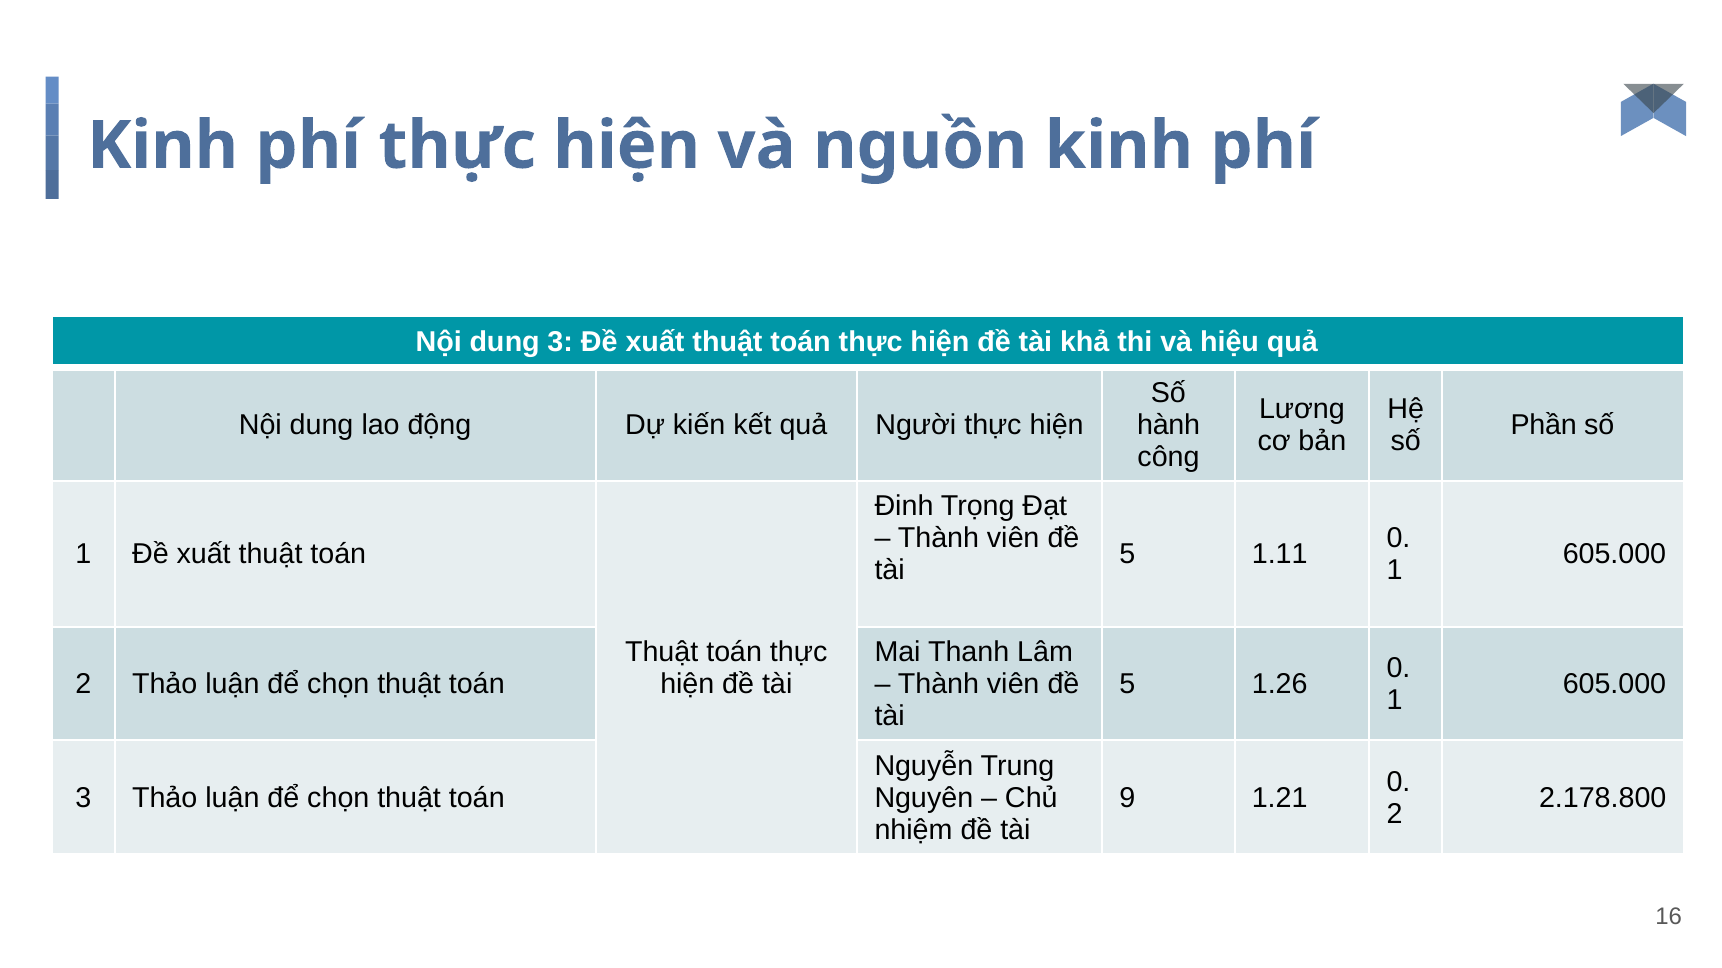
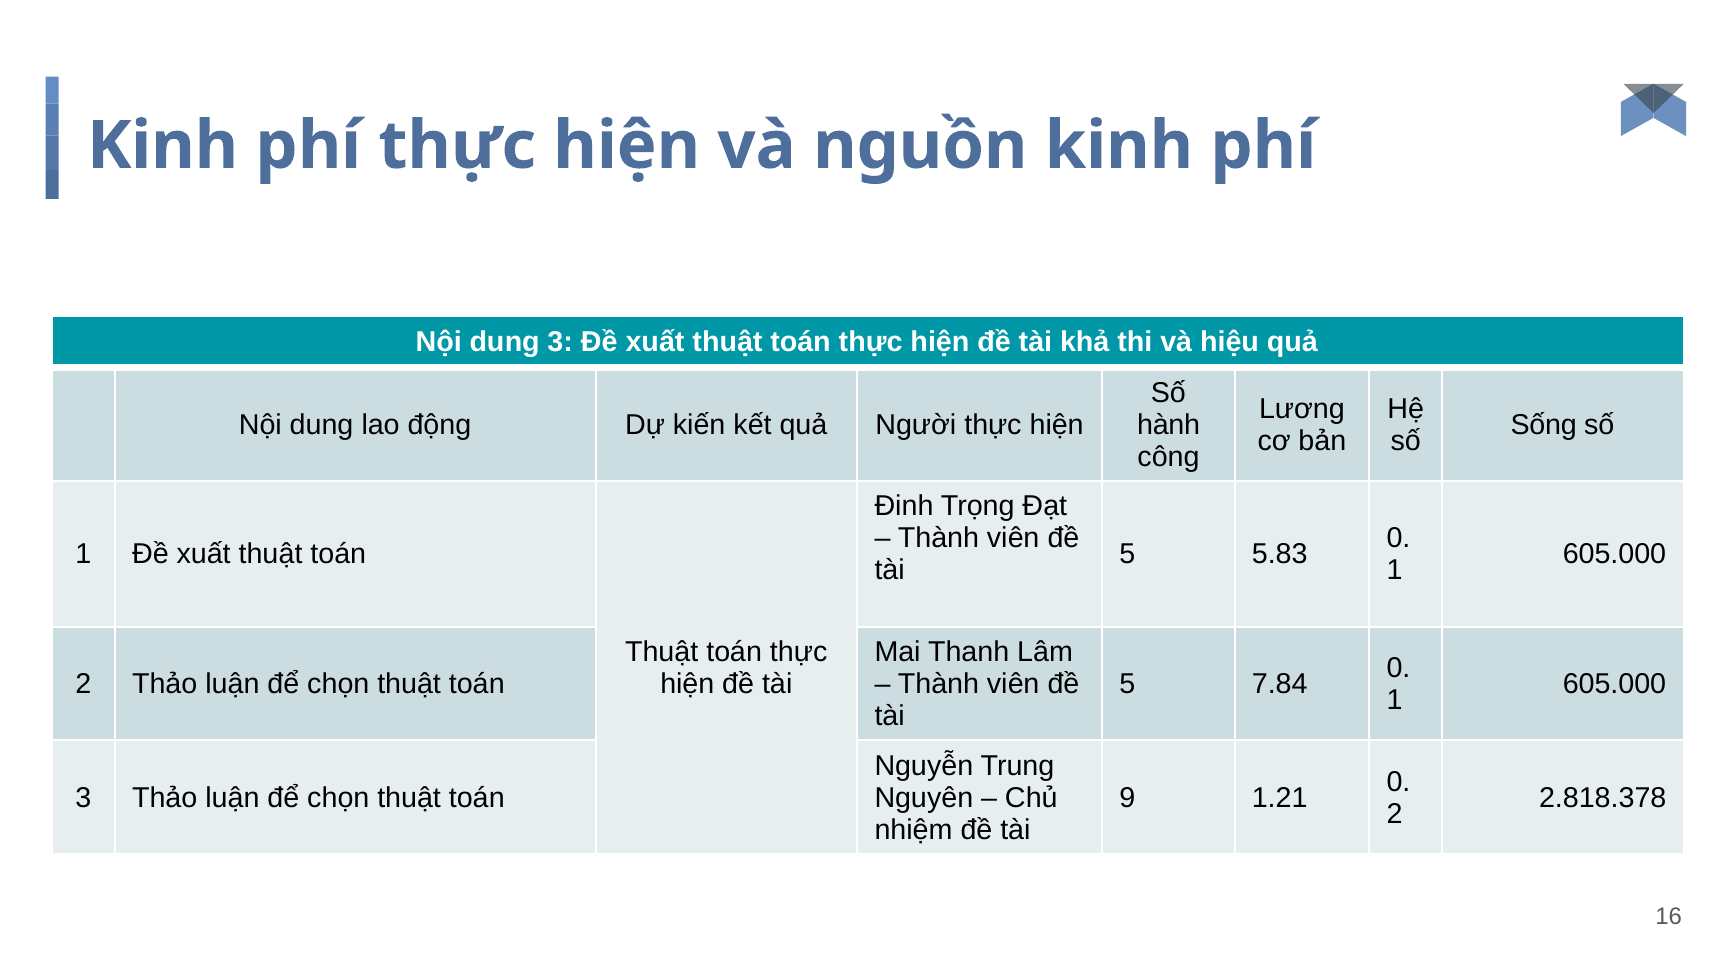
Phần: Phần -> Sống (1544, 425)
1.11: 1.11 -> 5.83 (1280, 555)
1.26: 1.26 -> 7.84 (1280, 685)
2.178.800: 2.178.800 -> 2.818.378 (1603, 798)
